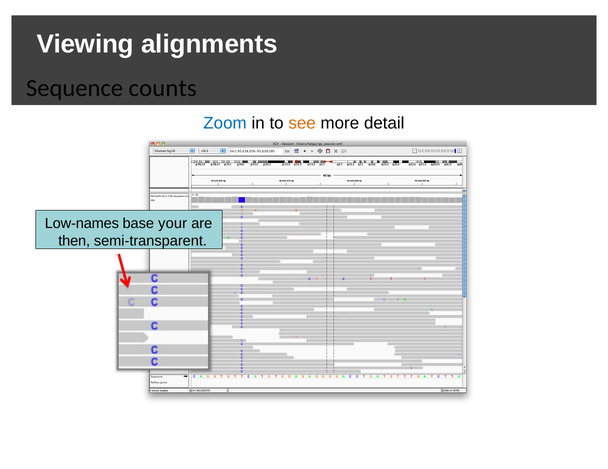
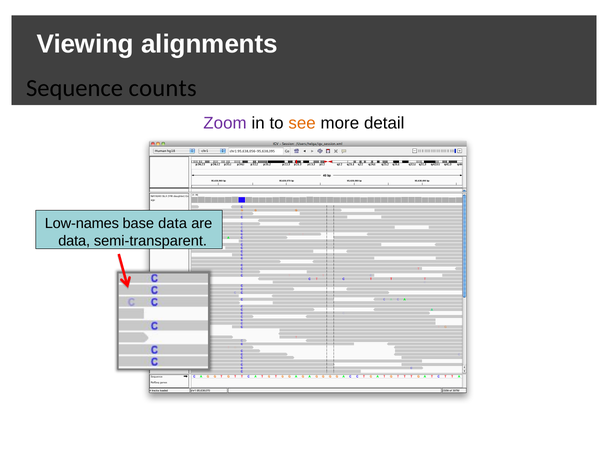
Zoom colour: blue -> purple (225, 123)
base your: your -> data (173, 224)
then: then -> data (74, 242)
